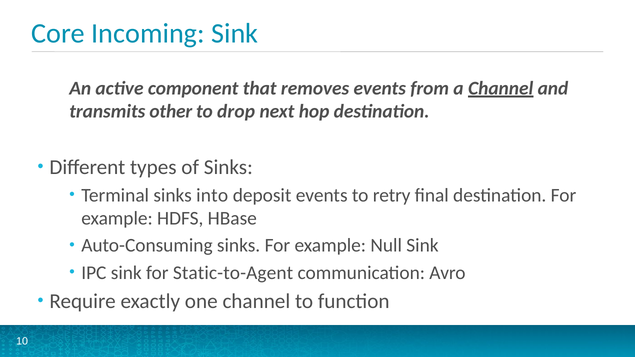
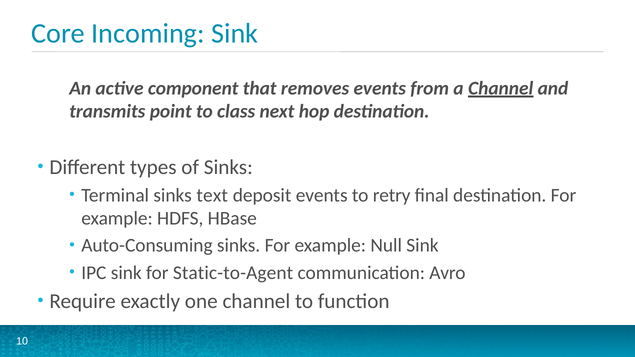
other: other -> point (171, 111)
drop: drop -> class (236, 111)
into: into -> text (212, 195)
